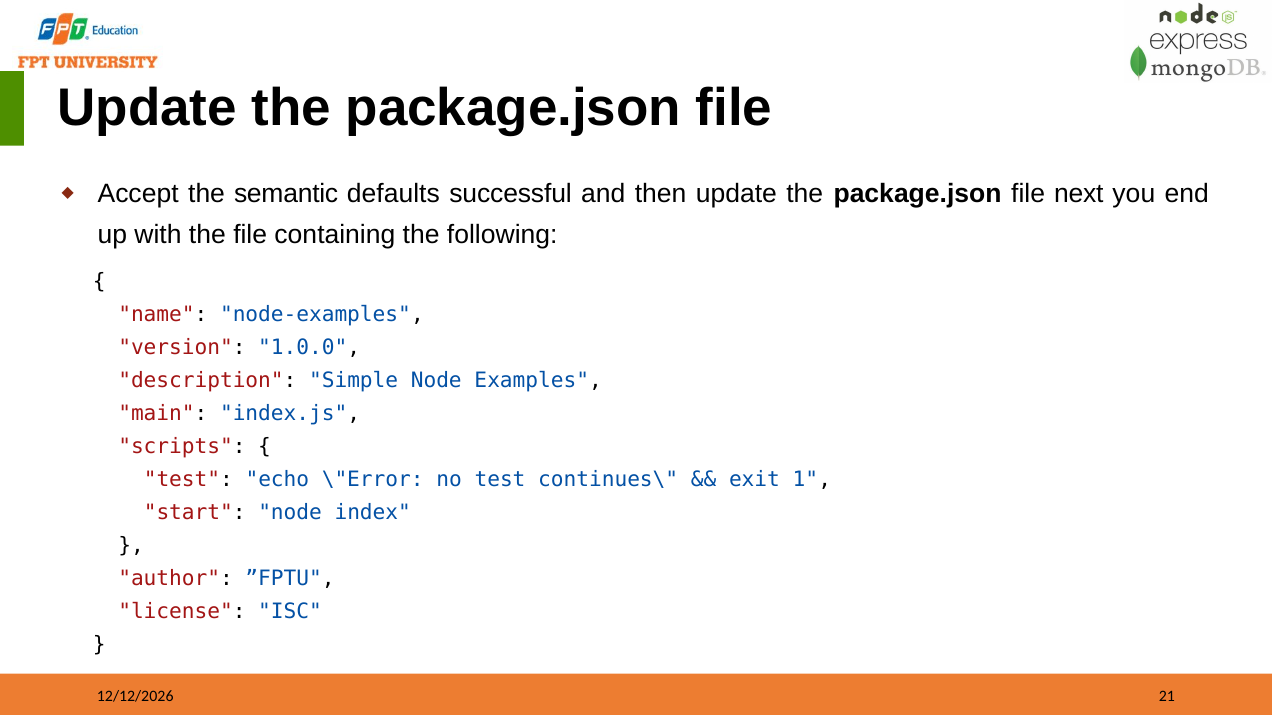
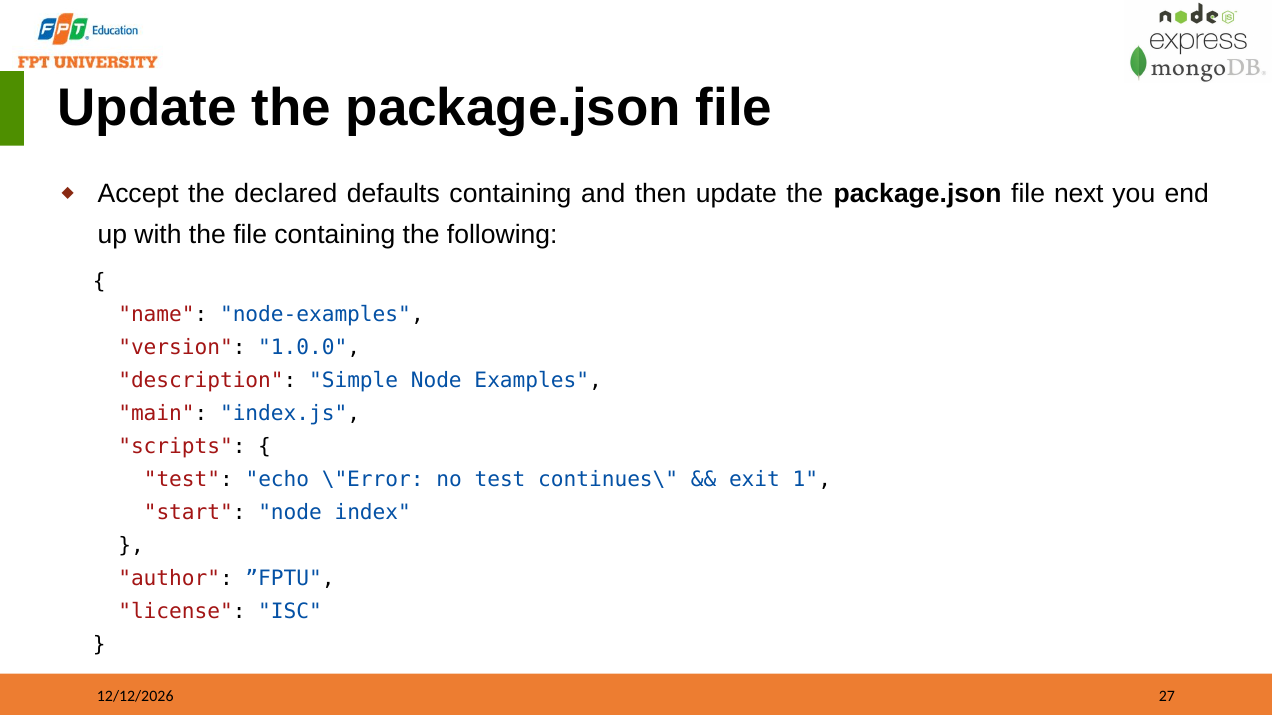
semantic: semantic -> declared (286, 194)
defaults successful: successful -> containing (510, 194)
21: 21 -> 27 (1167, 696)
